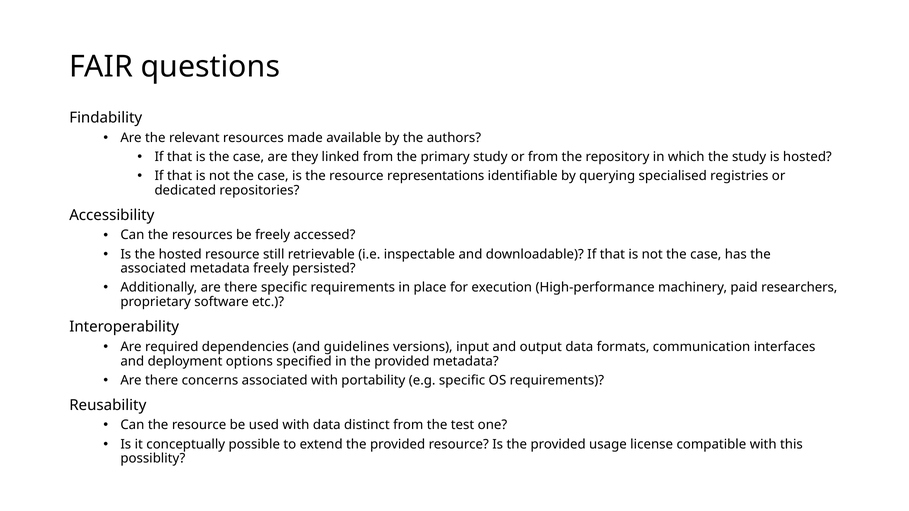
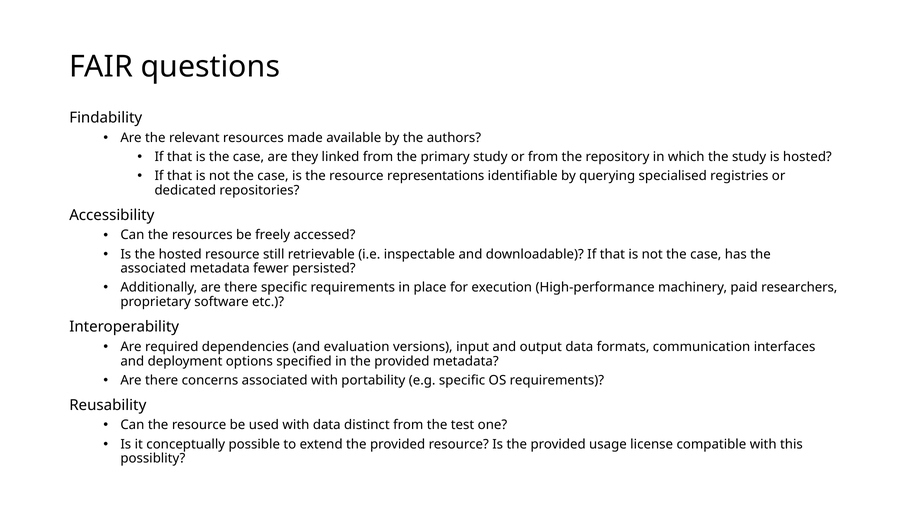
metadata freely: freely -> fewer (271, 269)
guidelines: guidelines -> evaluation (357, 347)
